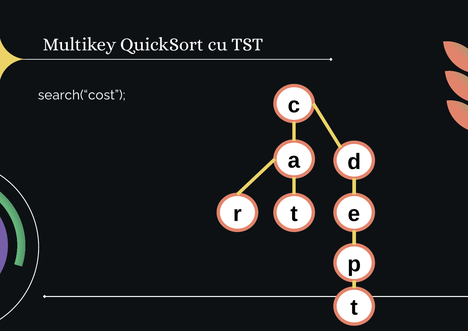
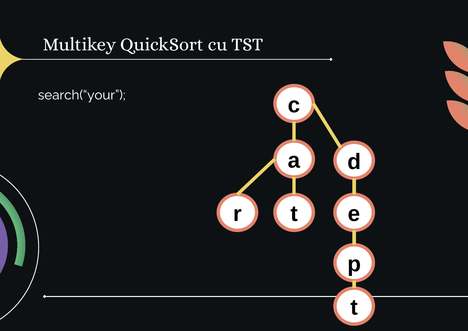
search(“cost: search(“cost -> search(“your (82, 95)
